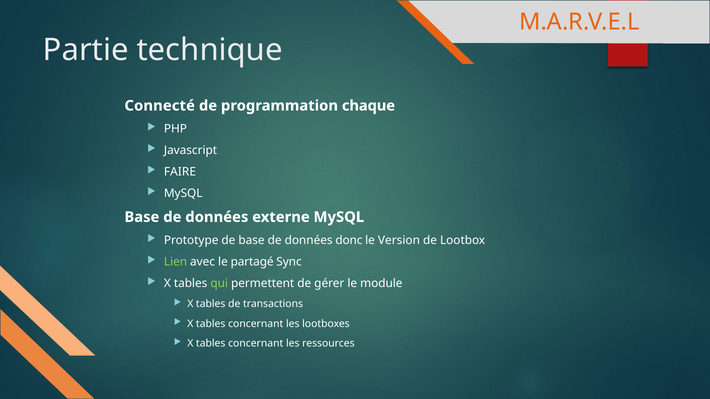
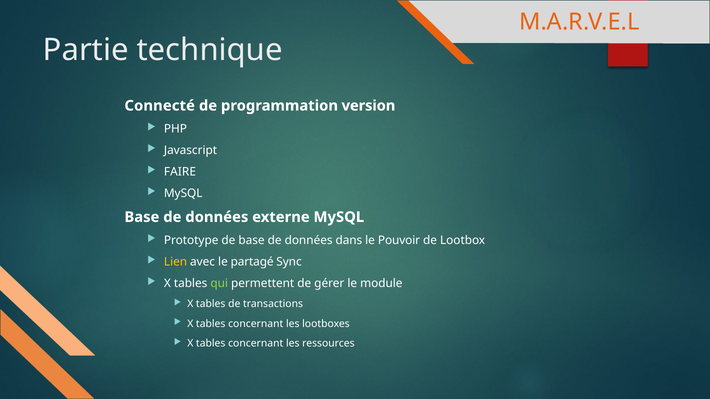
chaque: chaque -> version (368, 106)
donc: donc -> dans (349, 240)
Version: Version -> Pouvoir (399, 240)
Lien colour: light green -> yellow (176, 262)
